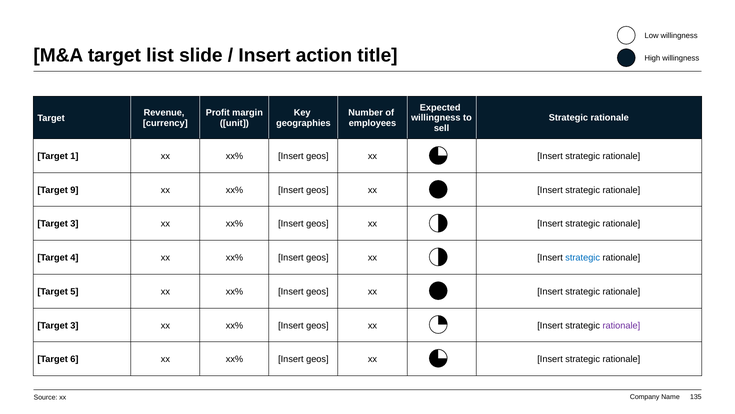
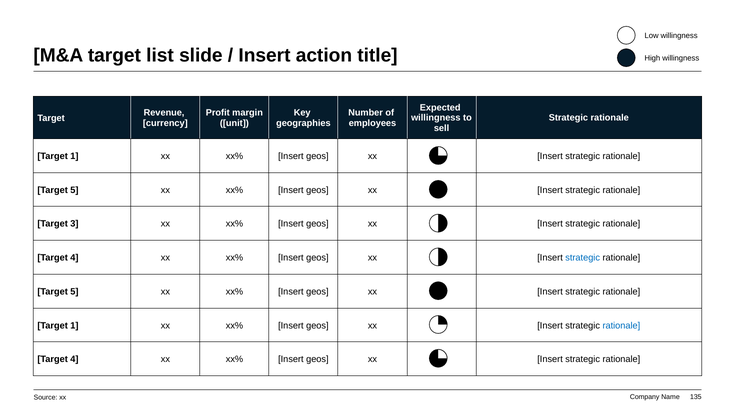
9: 9 -> 5 (74, 190)
3: 3 -> 1 (74, 325)
rationale colour: purple -> blue (621, 325)
6: 6 -> 4 (74, 359)
